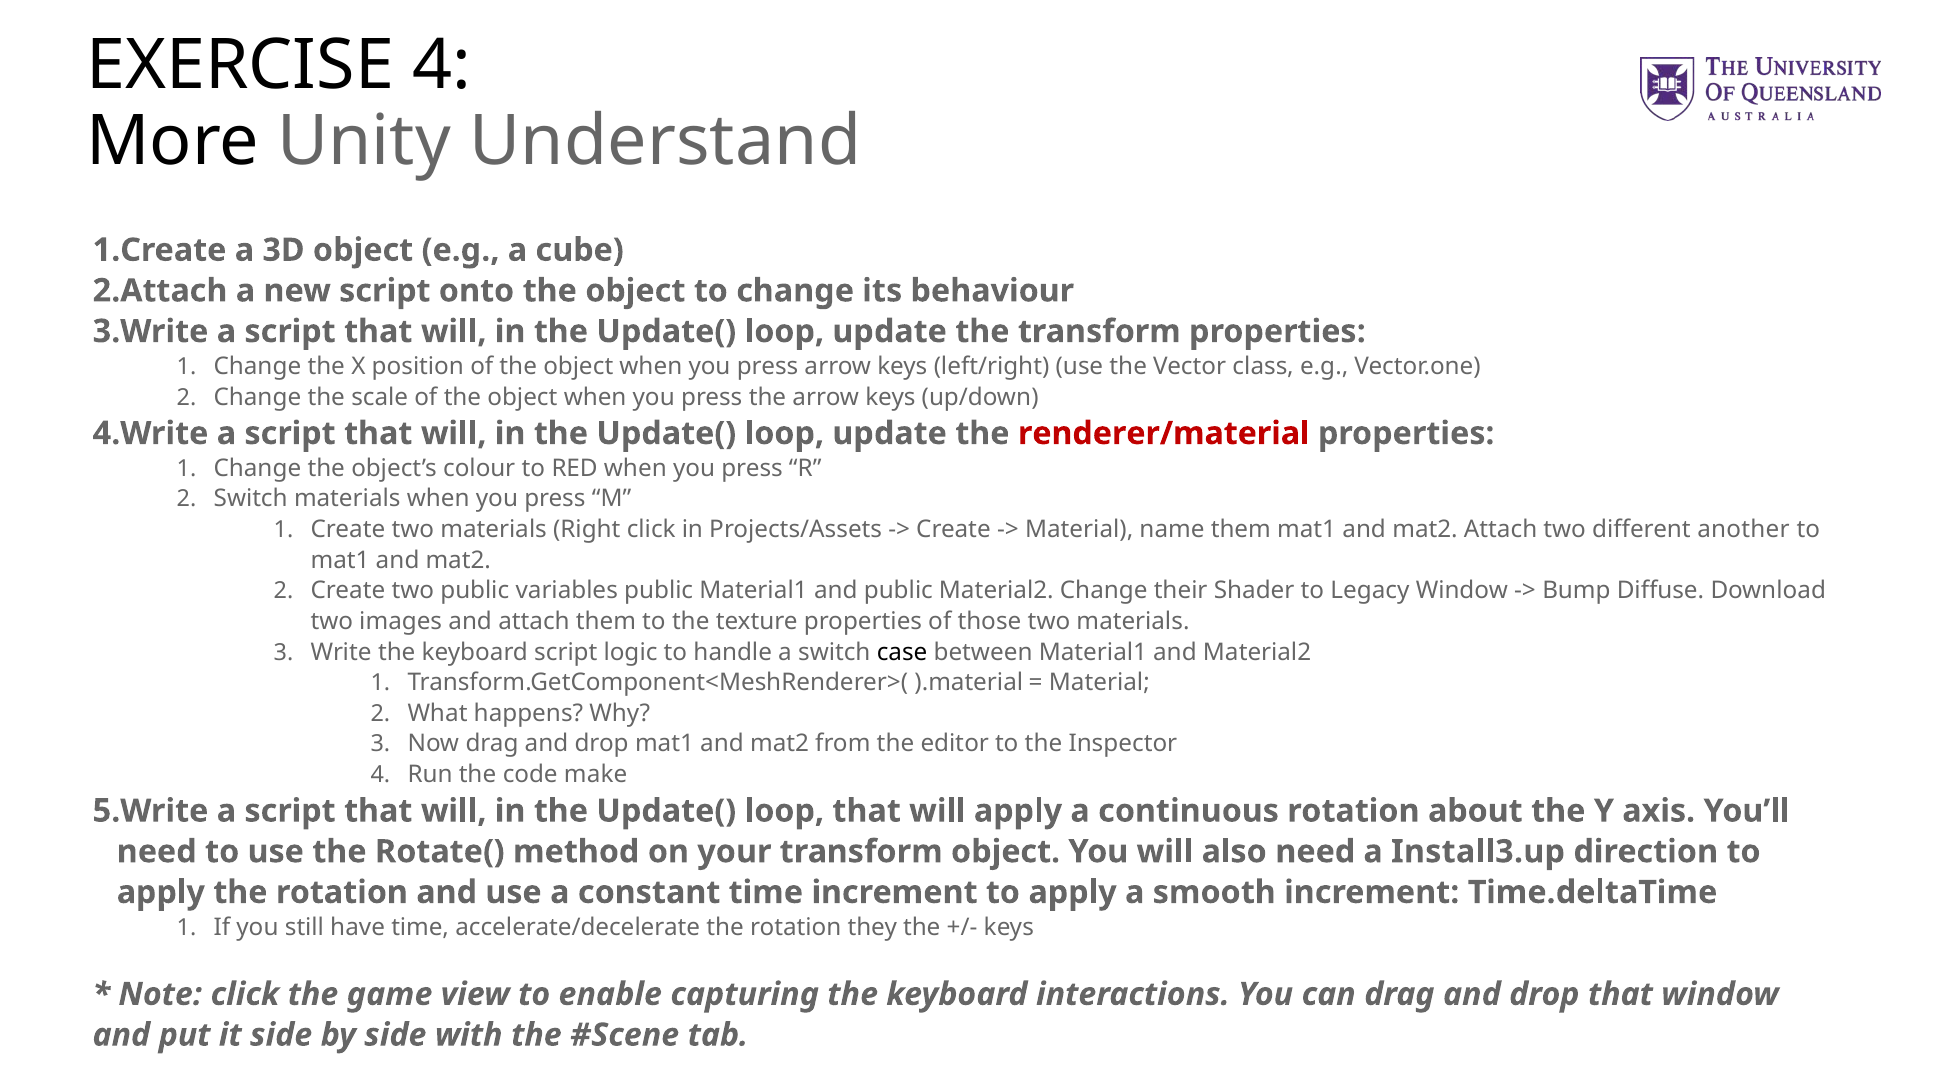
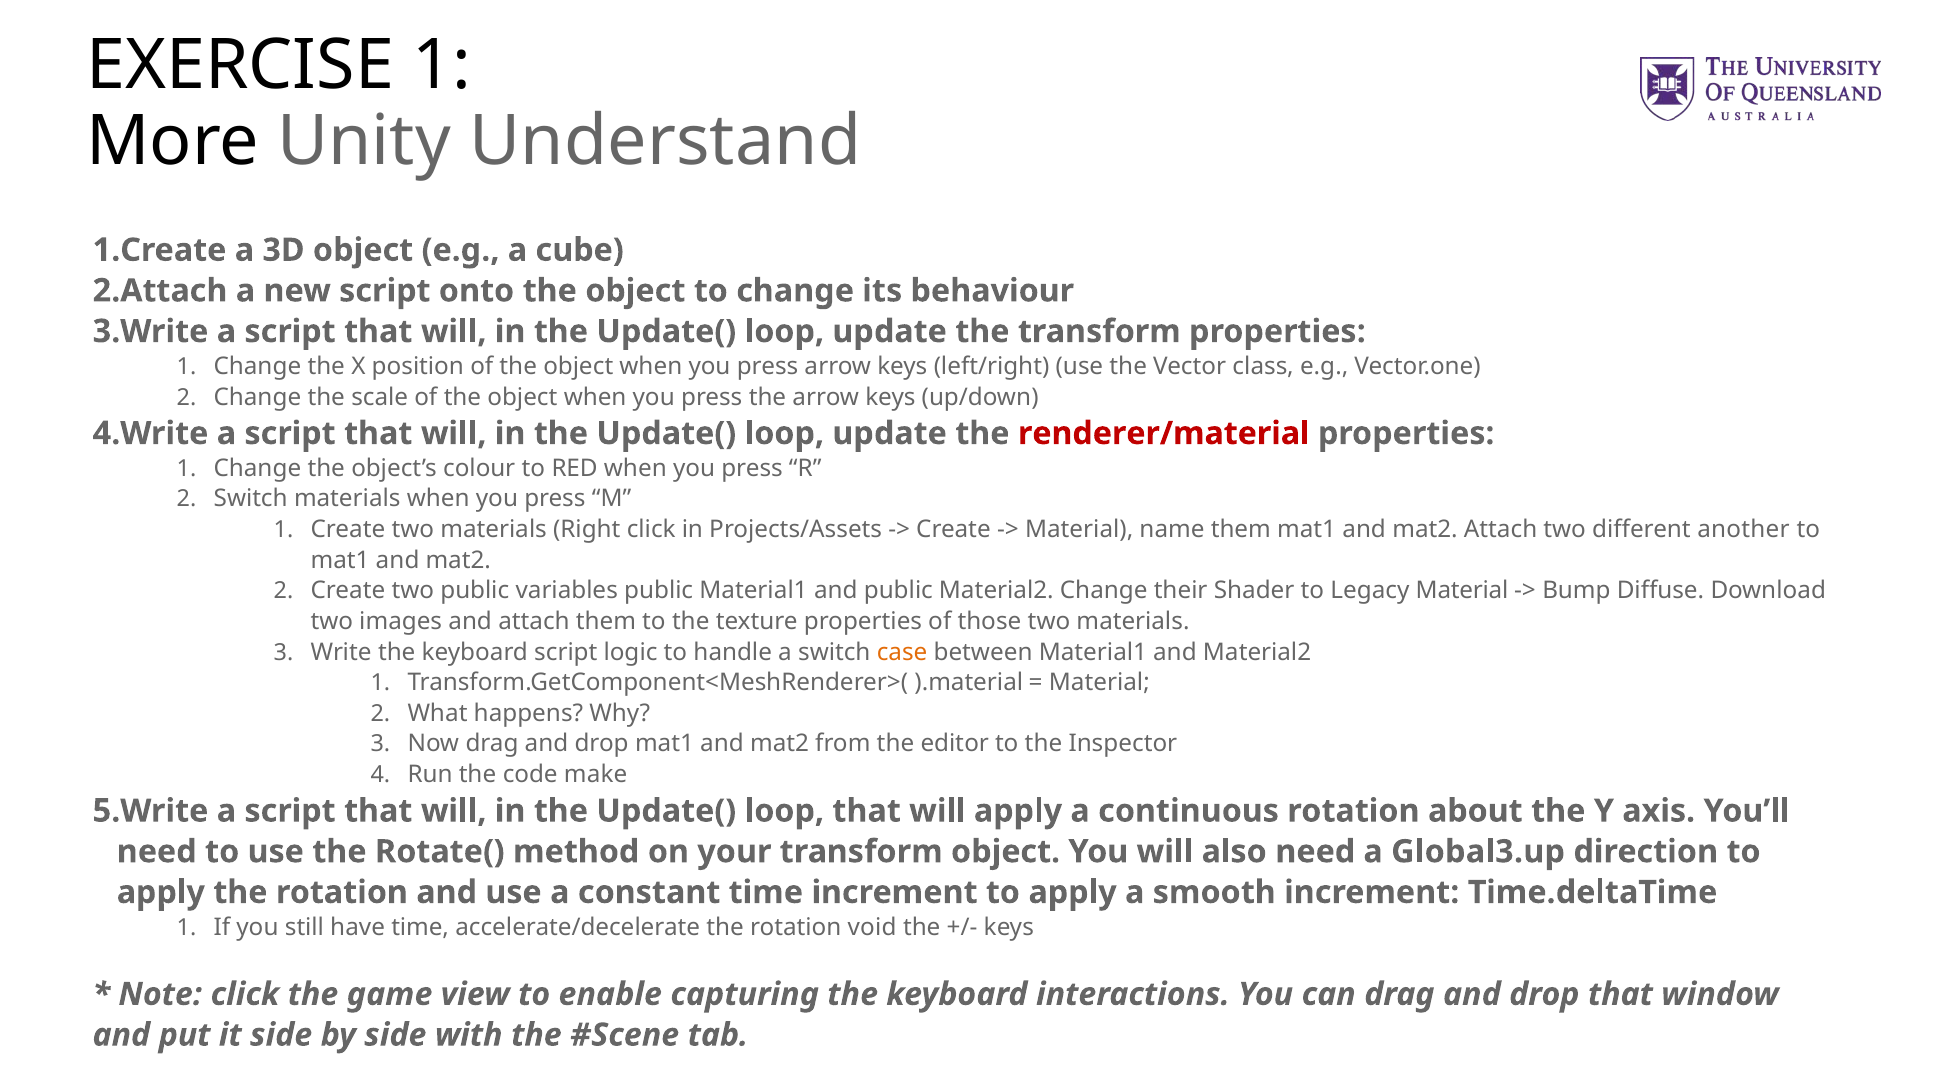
EXERCISE 4: 4 -> 1 (442, 66)
Legacy Window: Window -> Material (1462, 591)
case colour: black -> orange (902, 652)
Install3.up: Install3.up -> Global3.up (1478, 851)
they: they -> void (872, 927)
